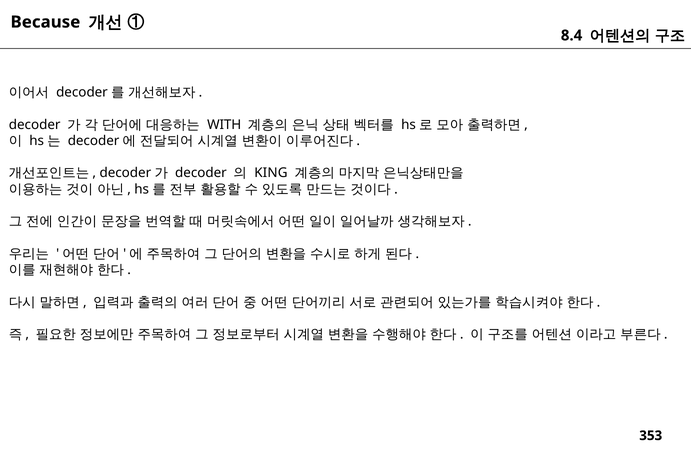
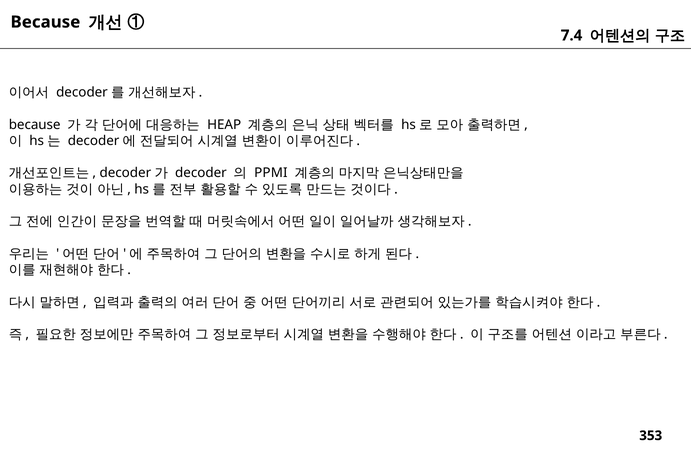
8.4: 8.4 -> 7.4 (572, 35)
decoder: decoder -> because (35, 125)
WITH: WITH -> HEAP (224, 125)
KING: KING -> PPMI (271, 173)
